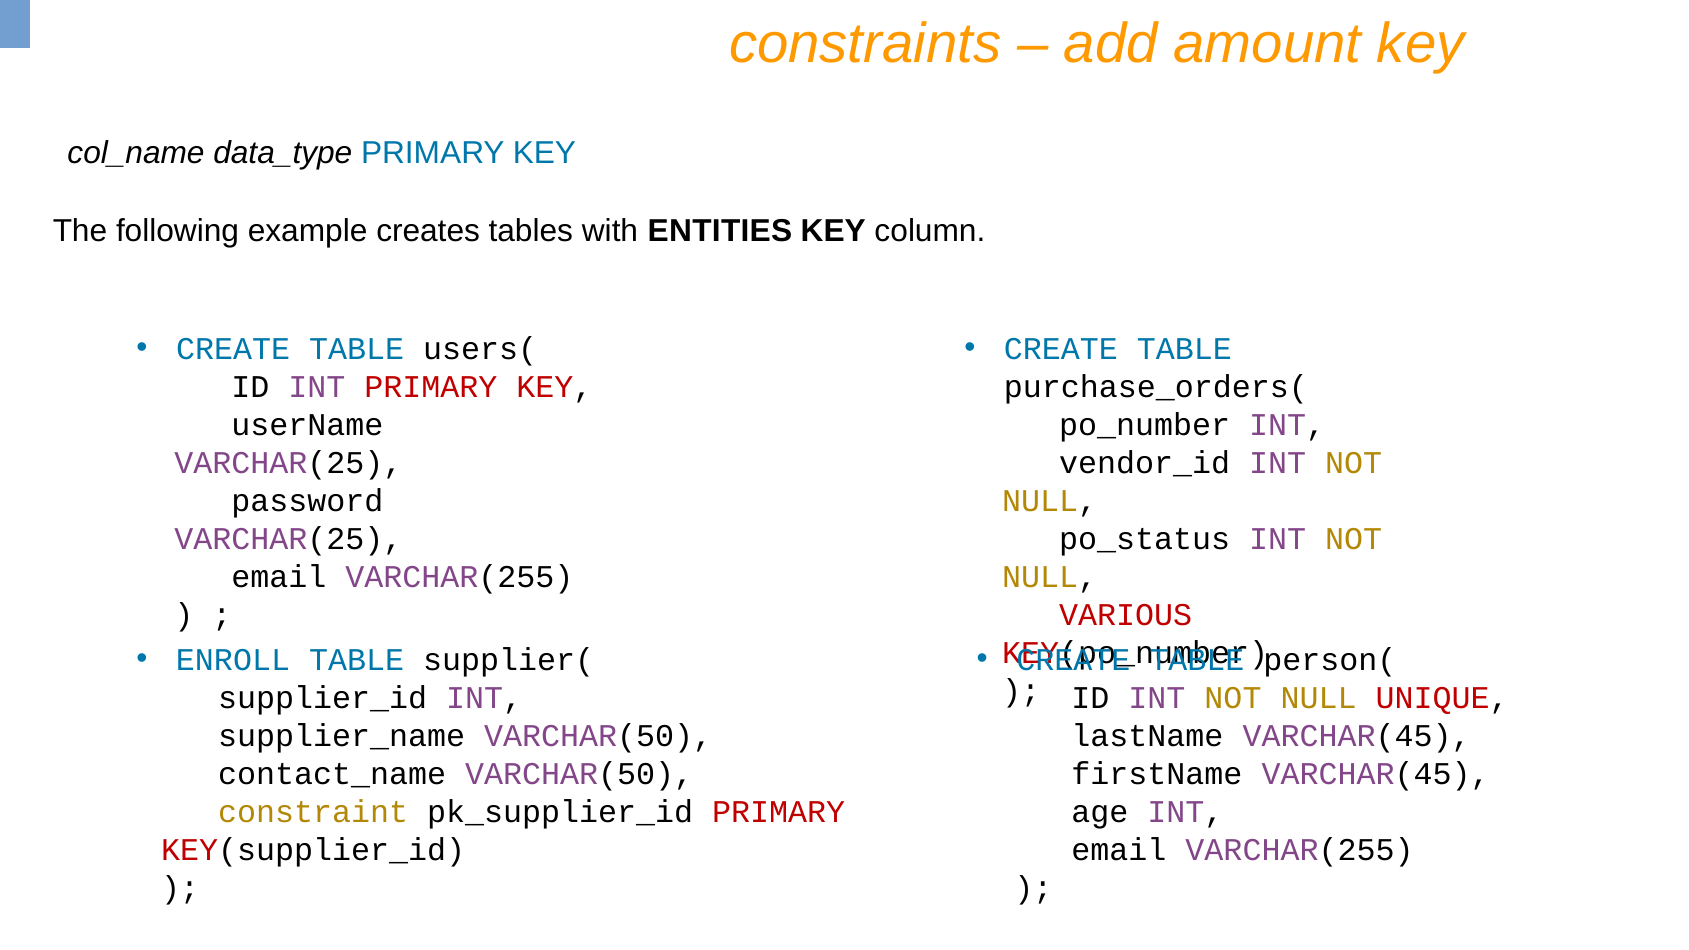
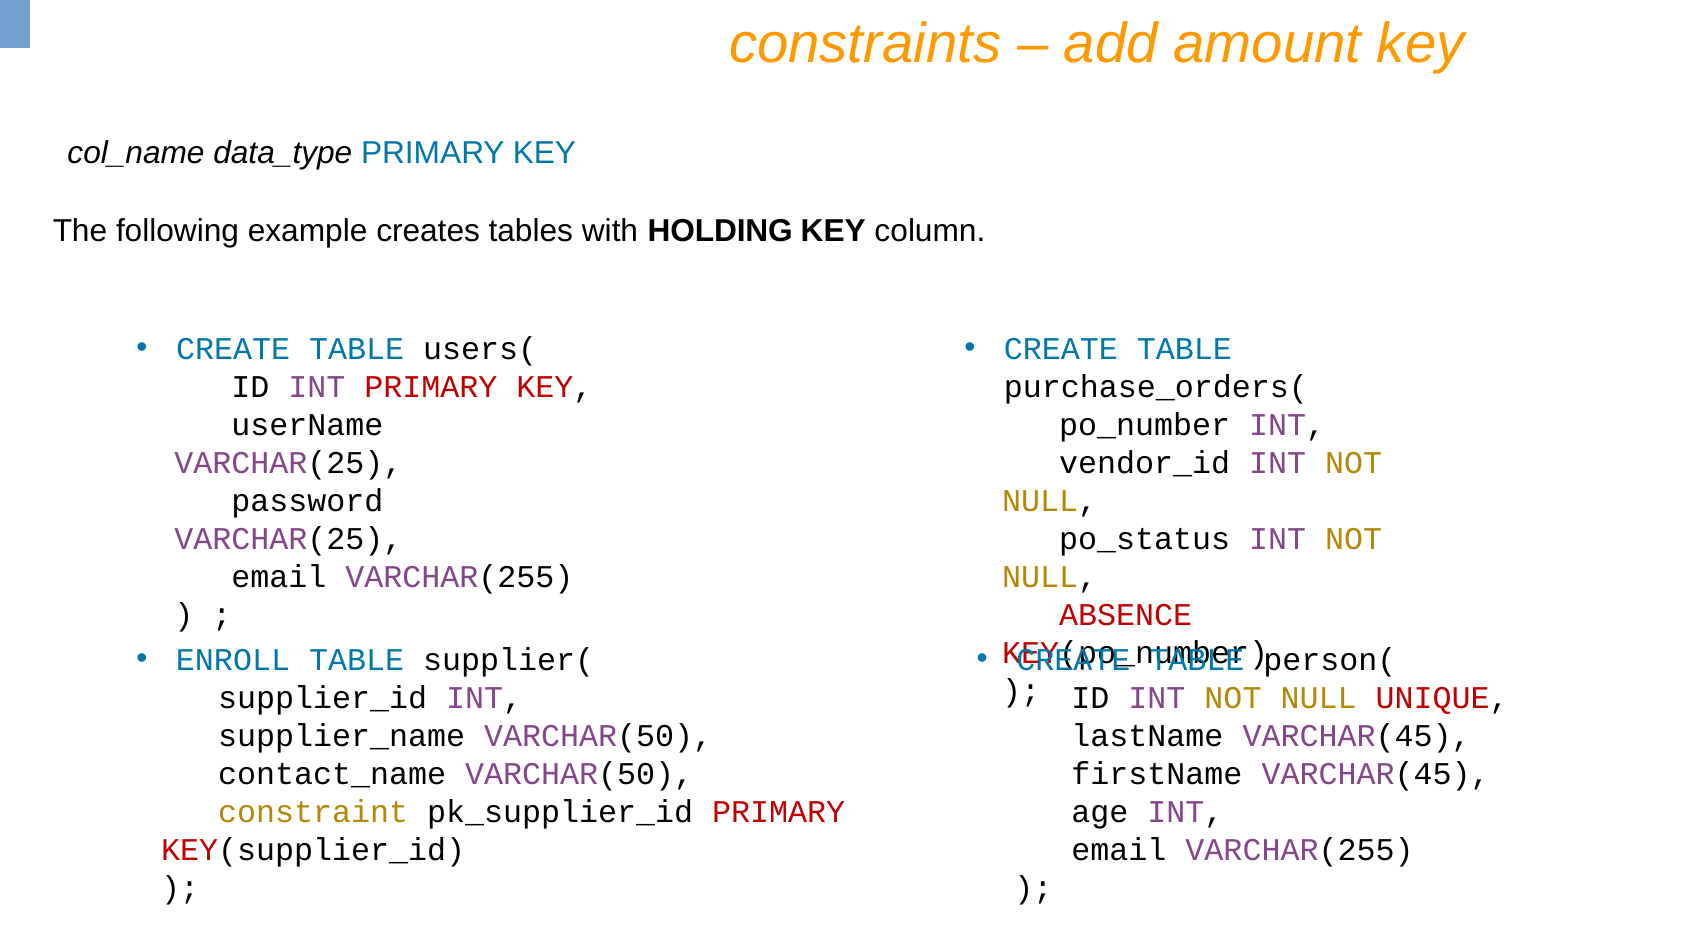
ENTITIES: ENTITIES -> HOLDING (720, 231)
VARIOUS: VARIOUS -> ABSENCE (1126, 615)
